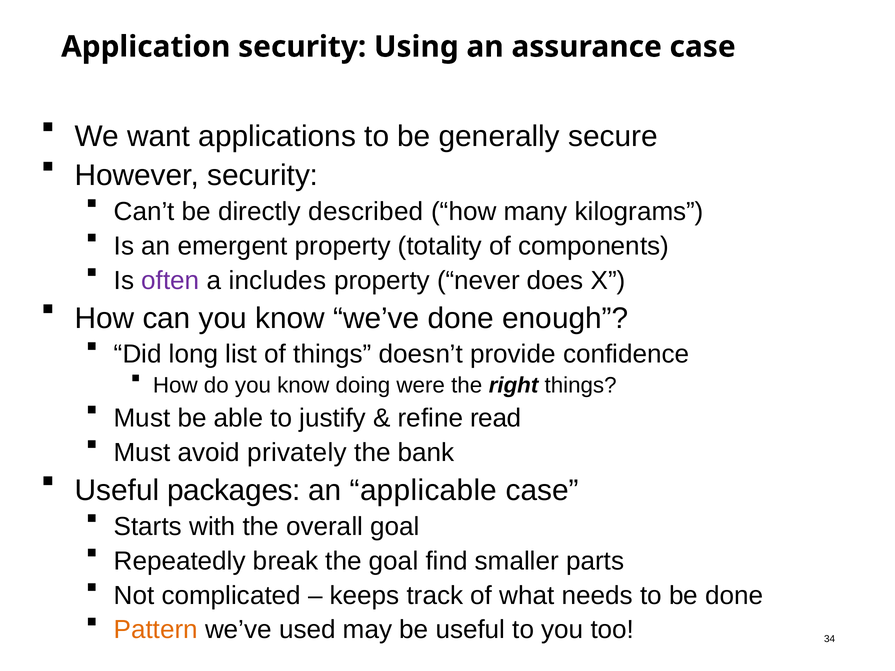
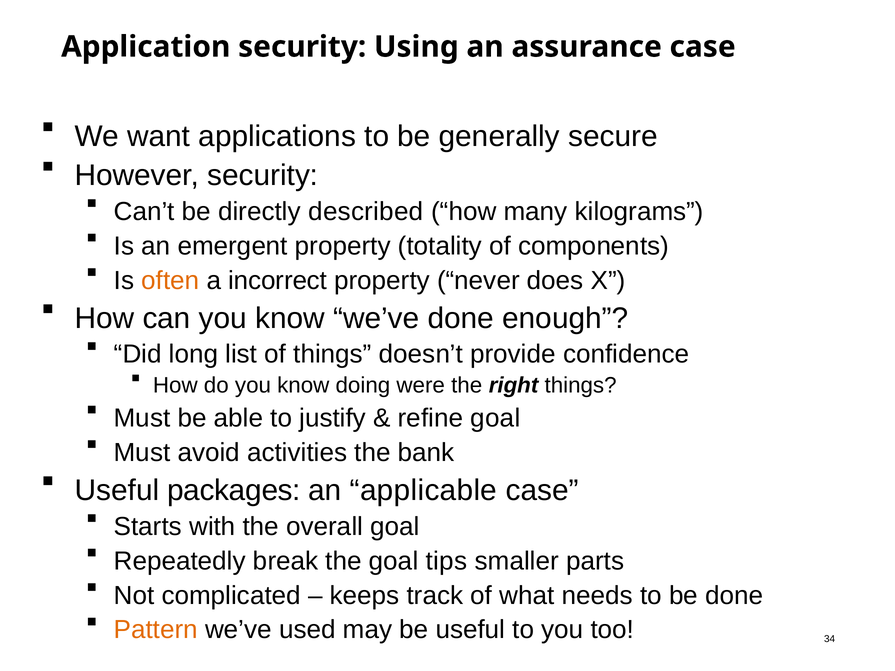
often colour: purple -> orange (170, 281)
includes: includes -> incorrect (278, 281)
refine read: read -> goal (495, 418)
privately: privately -> activities (297, 453)
find: find -> tips (446, 561)
